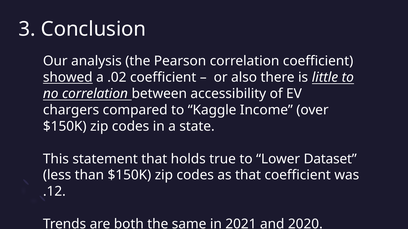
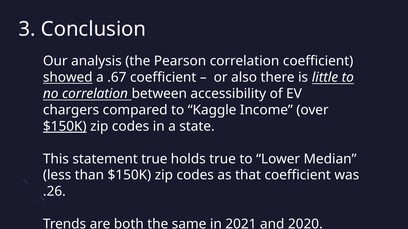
.02: .02 -> .67 (117, 78)
$150K underline: none -> present (65, 127)
statement that: that -> true (154, 159)
Dataset: Dataset -> Median (330, 159)
.12: .12 -> .26 (54, 192)
